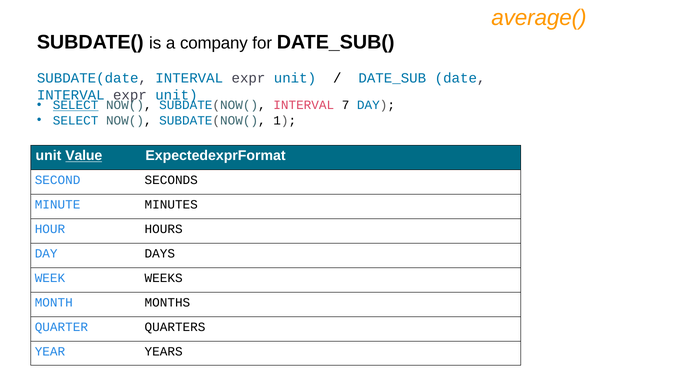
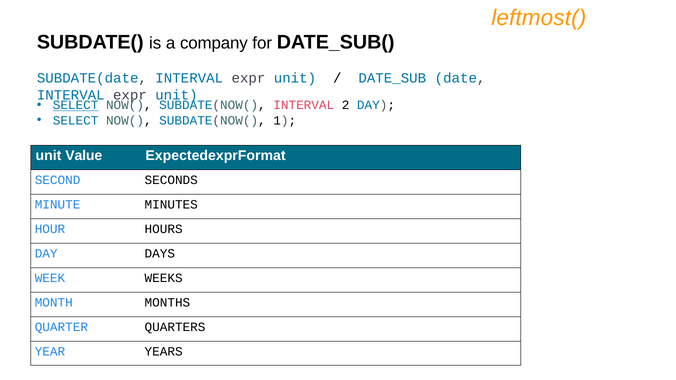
average(: average( -> leftmost( (539, 18)
7: 7 -> 2 (346, 105)
Value underline: present -> none (84, 156)
